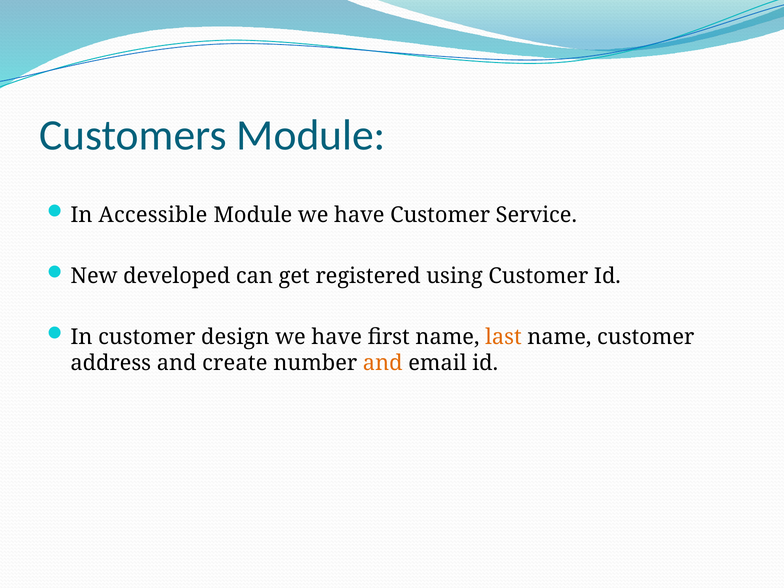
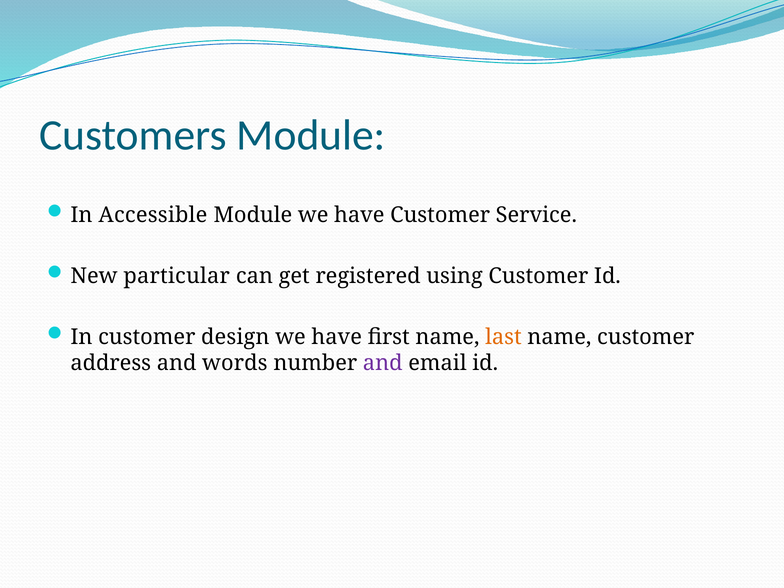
developed: developed -> particular (177, 276)
create: create -> words (235, 363)
and colour: orange -> purple (383, 363)
